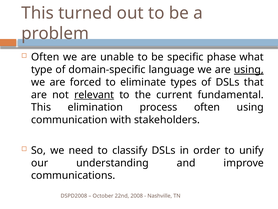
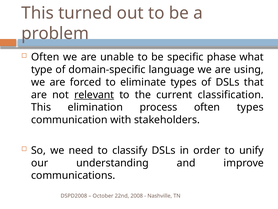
using underline: present -> none (249, 70)
fundamental: fundamental -> classification (231, 95)
often using: using -> types (250, 107)
